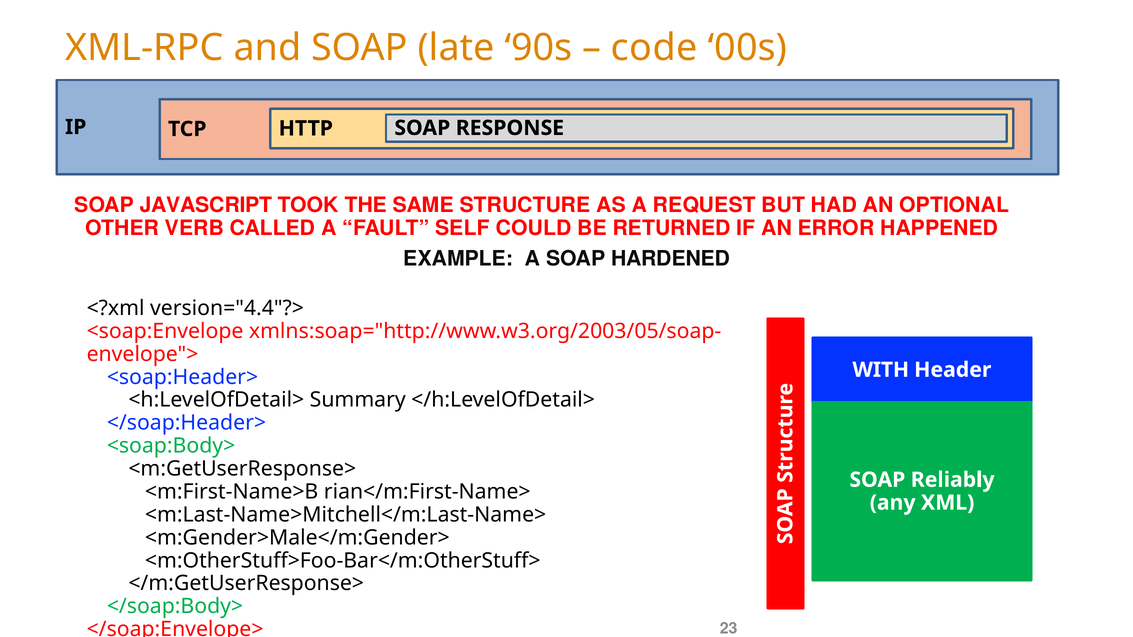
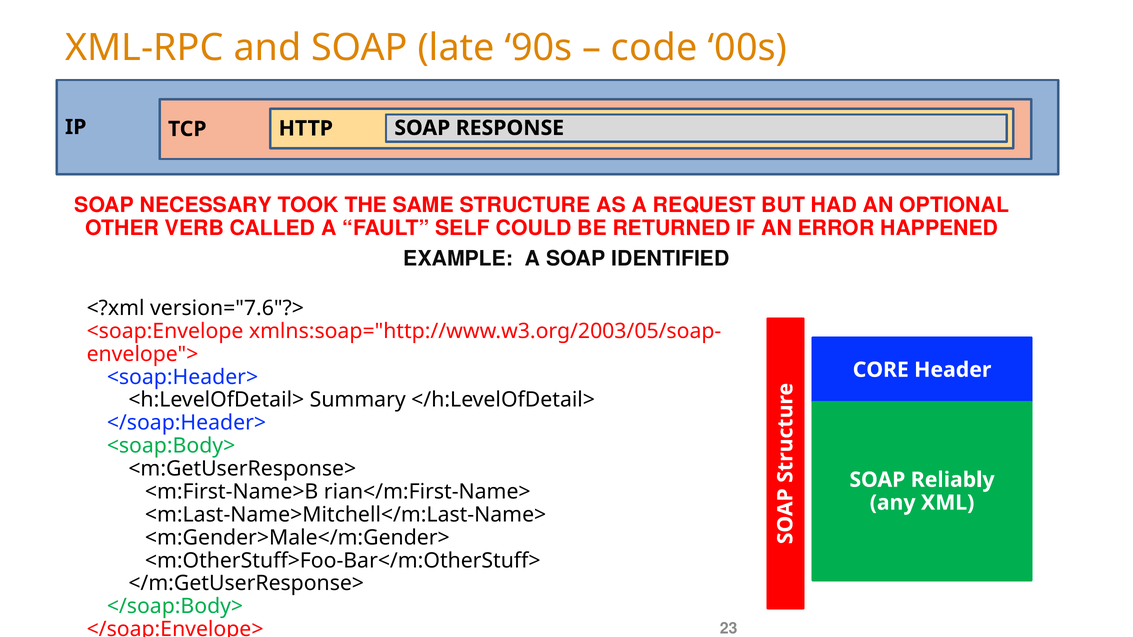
JAVASCRIPT: JAVASCRIPT -> NECESSARY (206, 205)
HARDENED: HARDENED -> IDENTIFIED (670, 259)
version="4.4"?>: version="4.4"?> -> version="7.6"?> (227, 308)
WITH: WITH -> CORE (881, 370)
